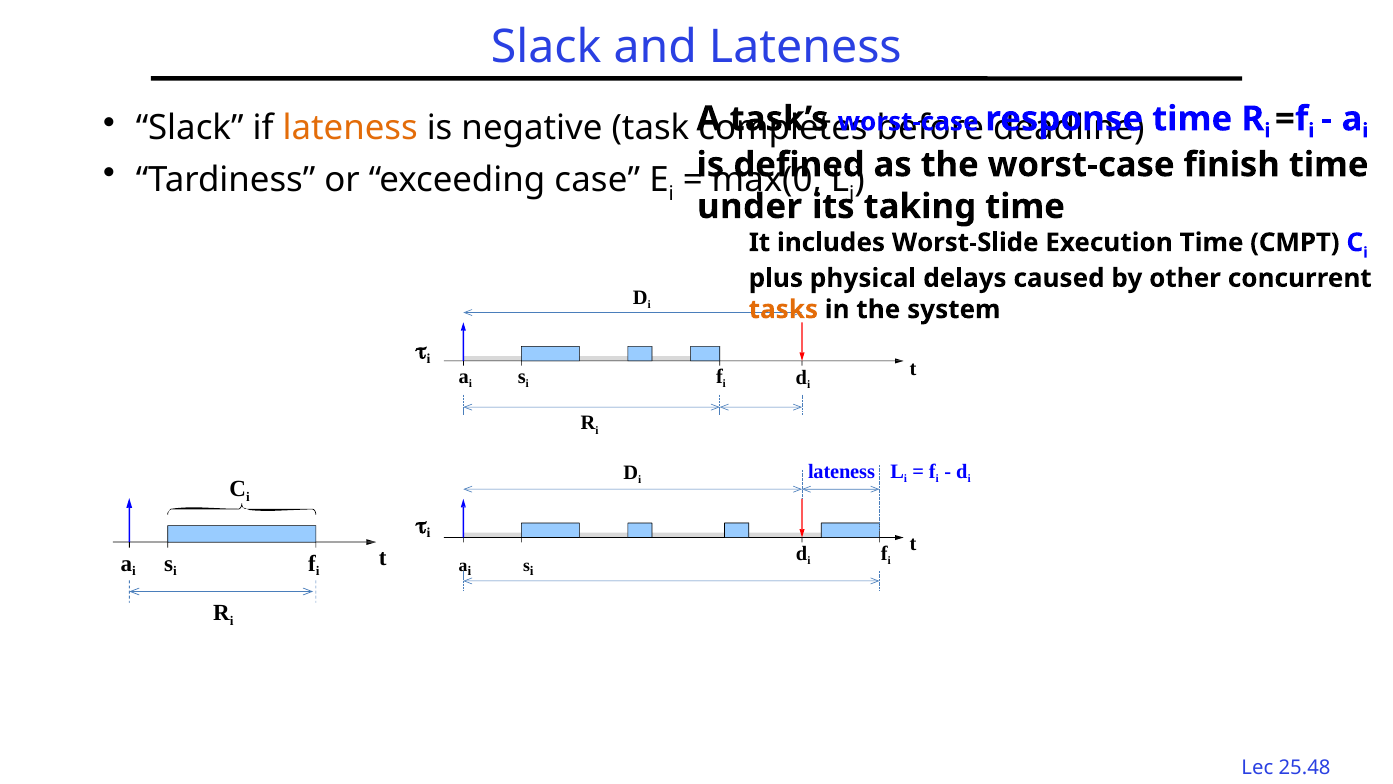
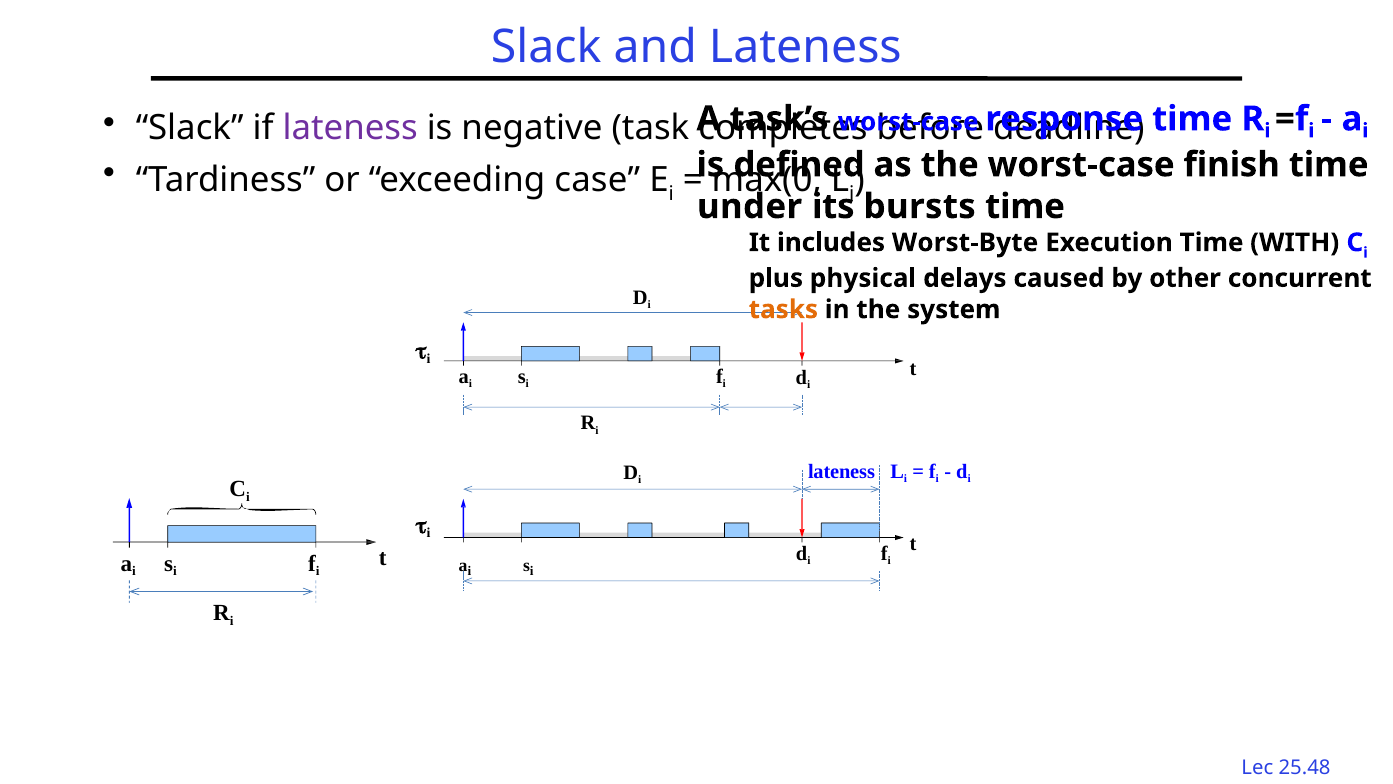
lateness colour: orange -> purple (350, 128)
taking: taking -> bursts (920, 206)
Worst-Slide: Worst-Slide -> Worst-Byte (965, 242)
CMPT: CMPT -> WITH (1295, 242)
